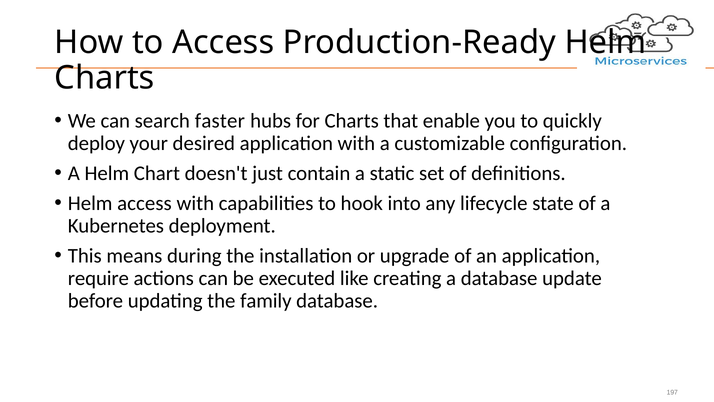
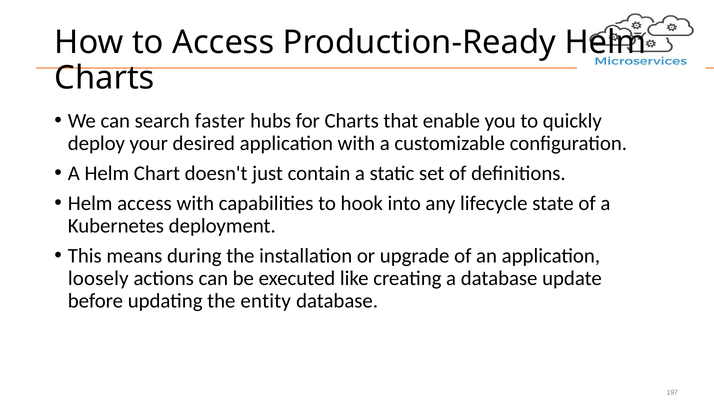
require: require -> loosely (98, 278)
family: family -> entity (266, 301)
